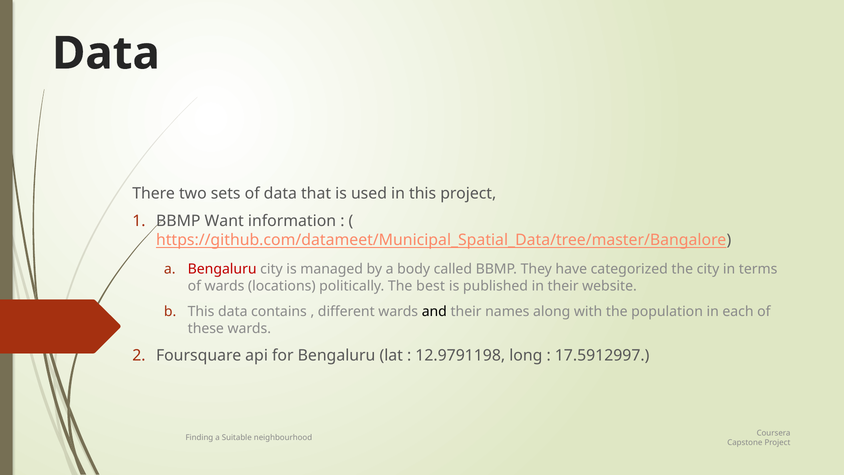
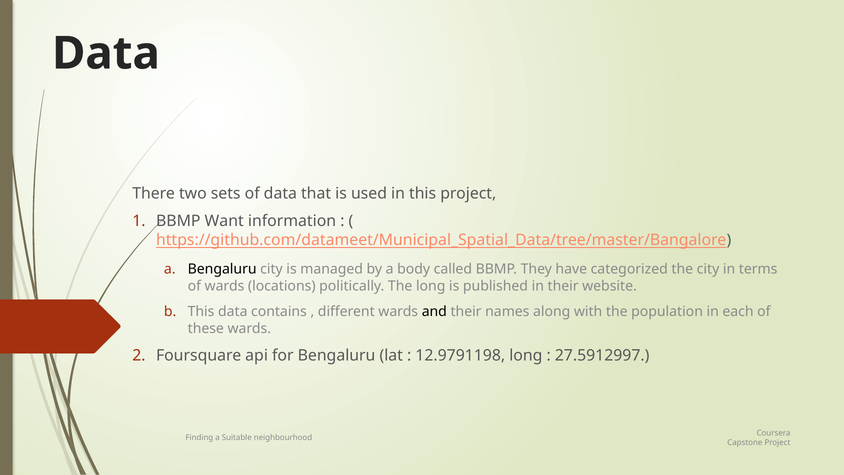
Bengaluru colour: red -> black (222, 269)
The best: best -> long (431, 286)
17.5912997: 17.5912997 -> 27.5912997 (602, 355)
